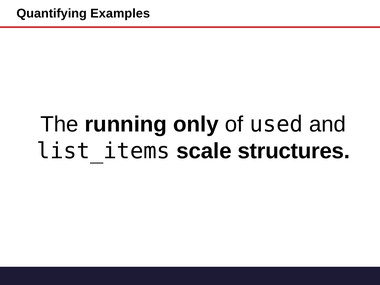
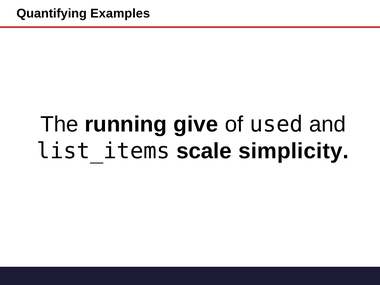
only: only -> give (196, 124)
structures: structures -> simplicity (294, 151)
